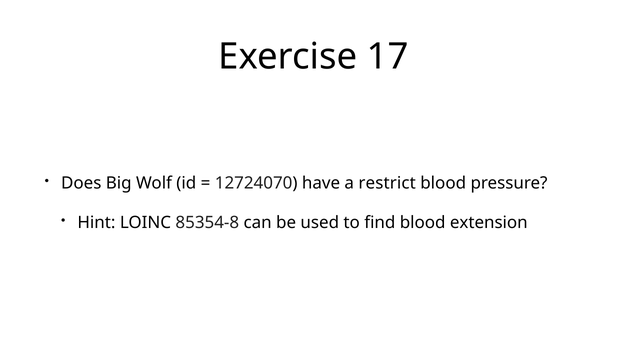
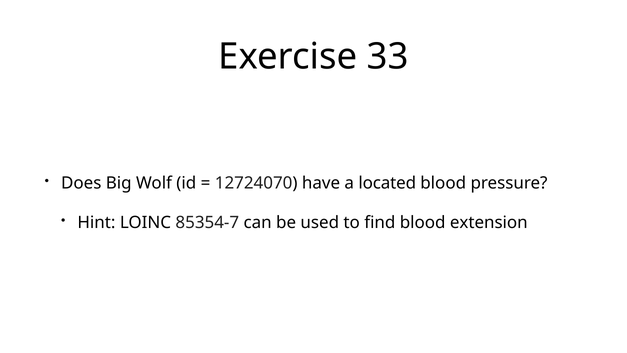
17: 17 -> 33 (388, 56)
restrict: restrict -> located (387, 183)
85354-8: 85354-8 -> 85354-7 (207, 223)
